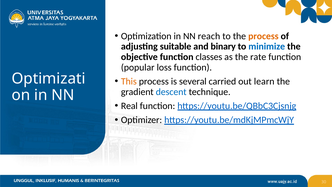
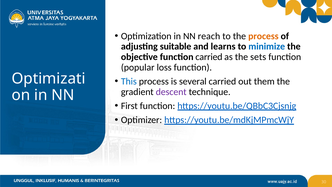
binary: binary -> learns (223, 46)
function classes: classes -> carried (209, 57)
rate: rate -> sets (258, 57)
This colour: orange -> blue (129, 81)
learn: learn -> them (264, 81)
descent colour: blue -> purple (171, 92)
Real: Real -> First (129, 106)
